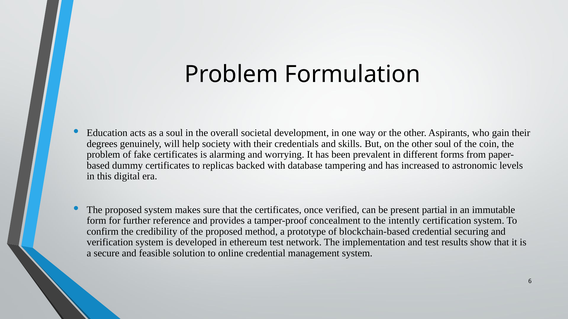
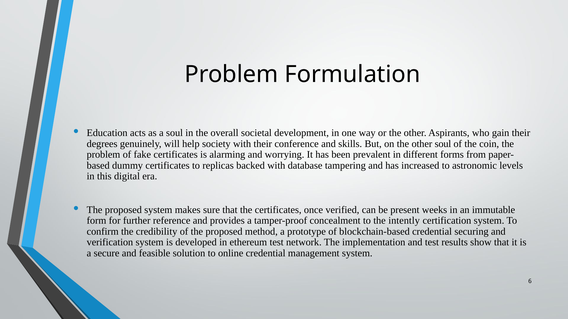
credentials: credentials -> conference (297, 144)
partial: partial -> weeks (435, 210)
